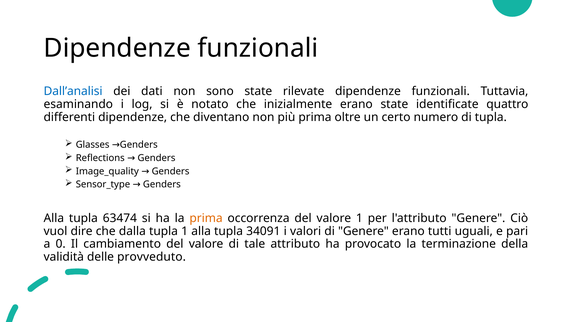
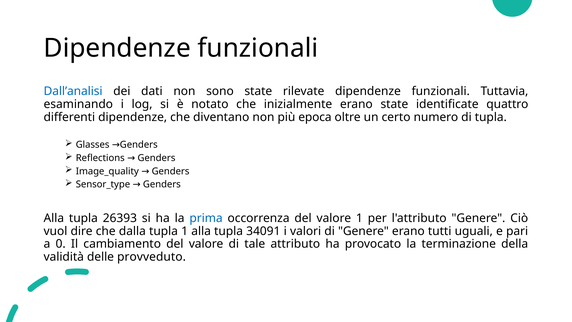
più prima: prima -> epoca (315, 117)
63474: 63474 -> 26393 (120, 218)
prima colour: orange -> blue (206, 218)
